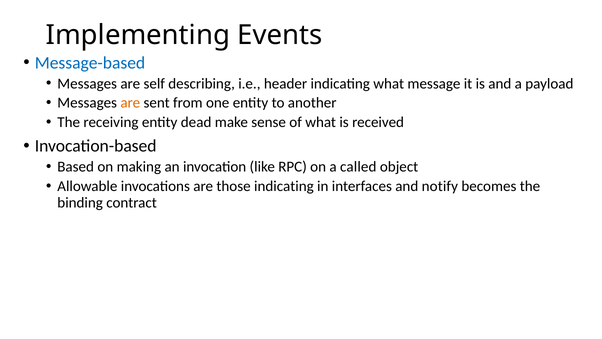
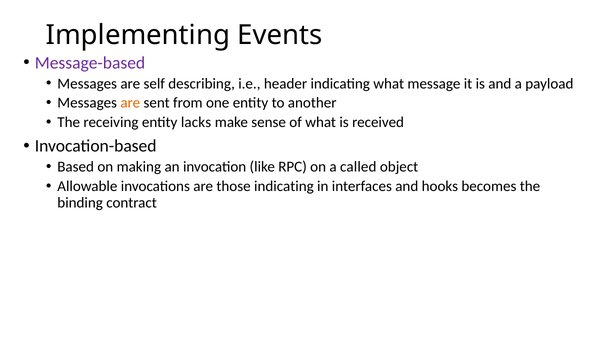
Message-based colour: blue -> purple (90, 63)
dead: dead -> lacks (196, 122)
notify: notify -> hooks (440, 186)
